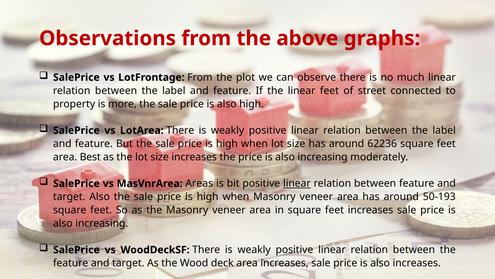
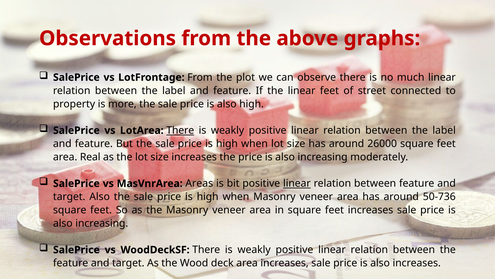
There underline: none -> present (180, 130)
62236: 62236 -> 26000 (382, 143)
Best: Best -> Real (90, 157)
50-193: 50-193 -> 50-736 (439, 196)
